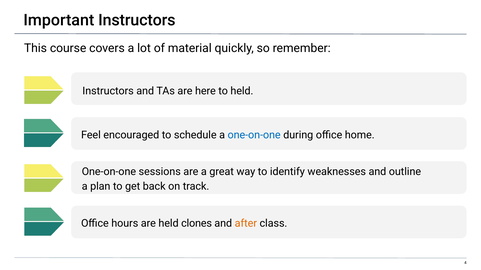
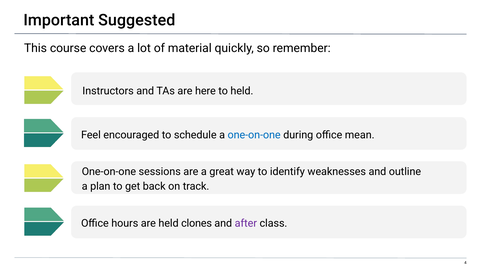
Important Instructors: Instructors -> Suggested (137, 20)
home: home -> mean (360, 135)
after colour: orange -> purple (246, 224)
